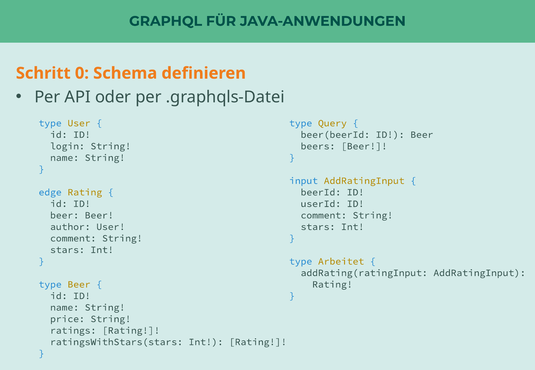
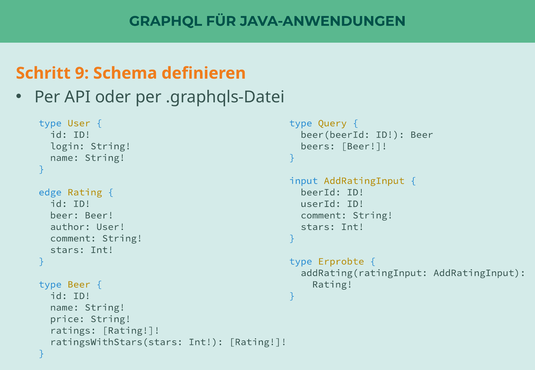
0: 0 -> 9 (82, 73)
Arbeitet: Arbeitet -> Erprobte (341, 262)
